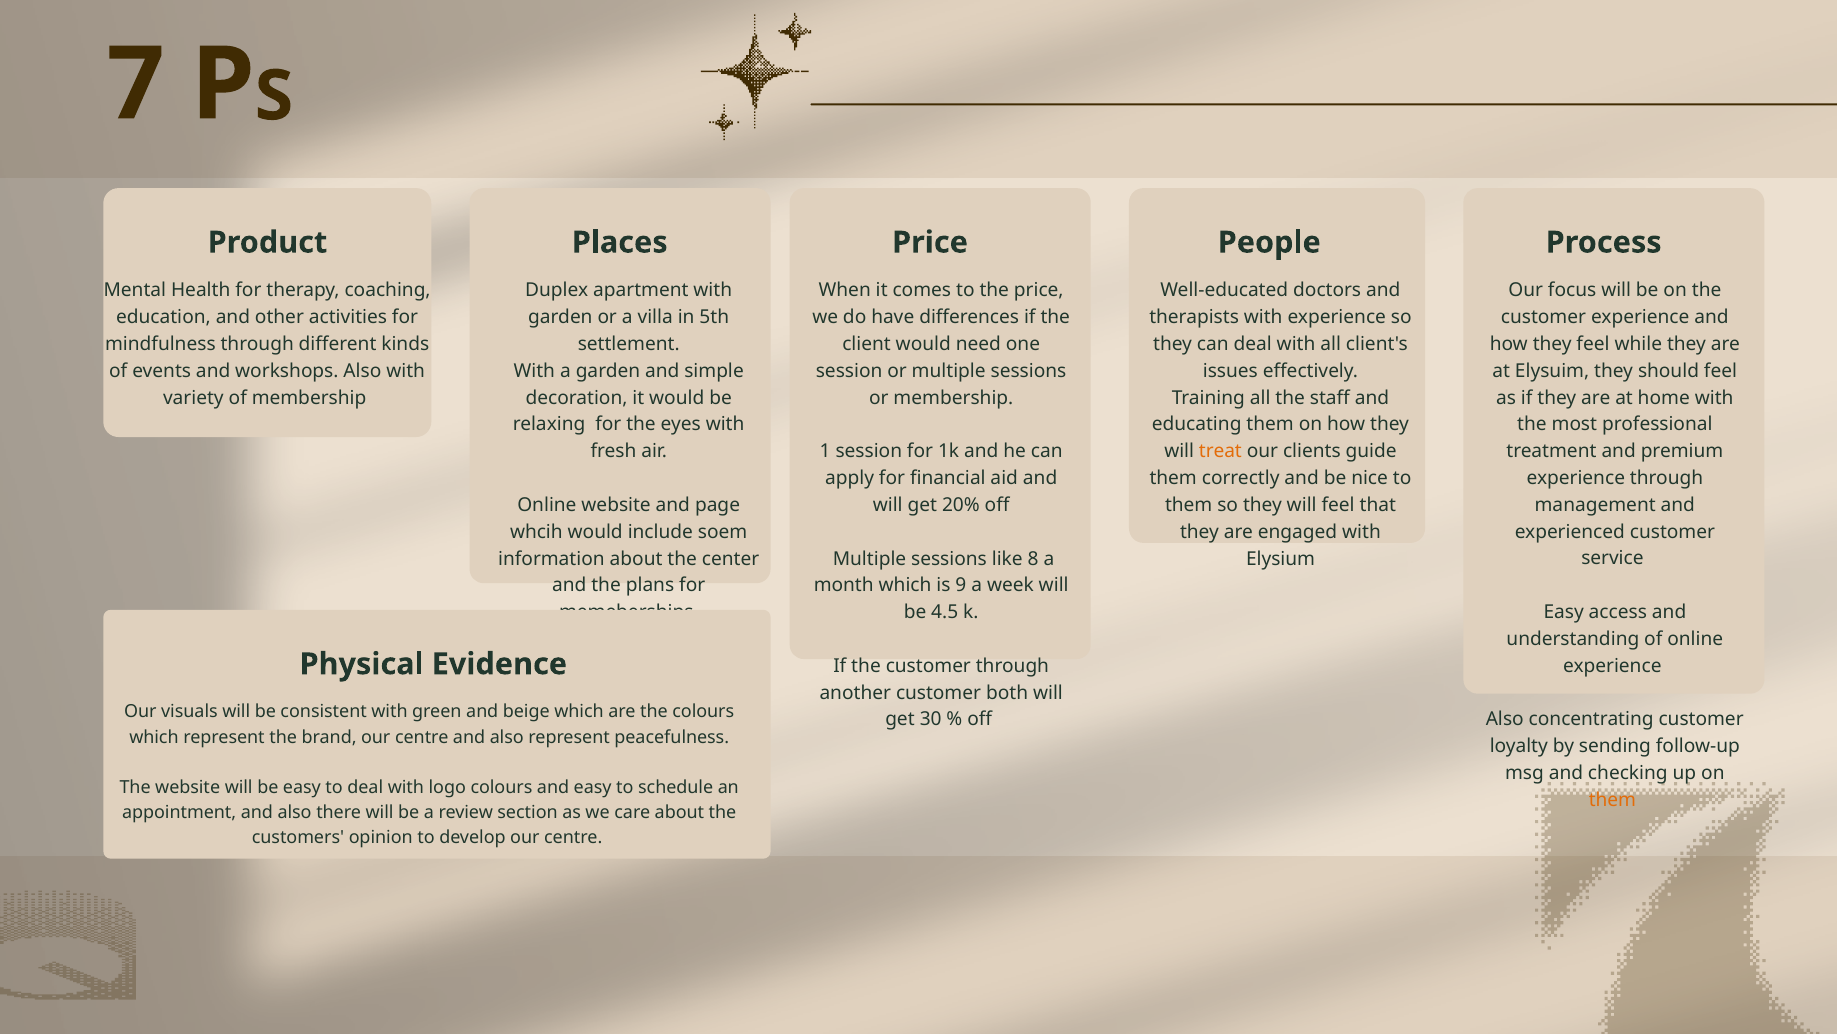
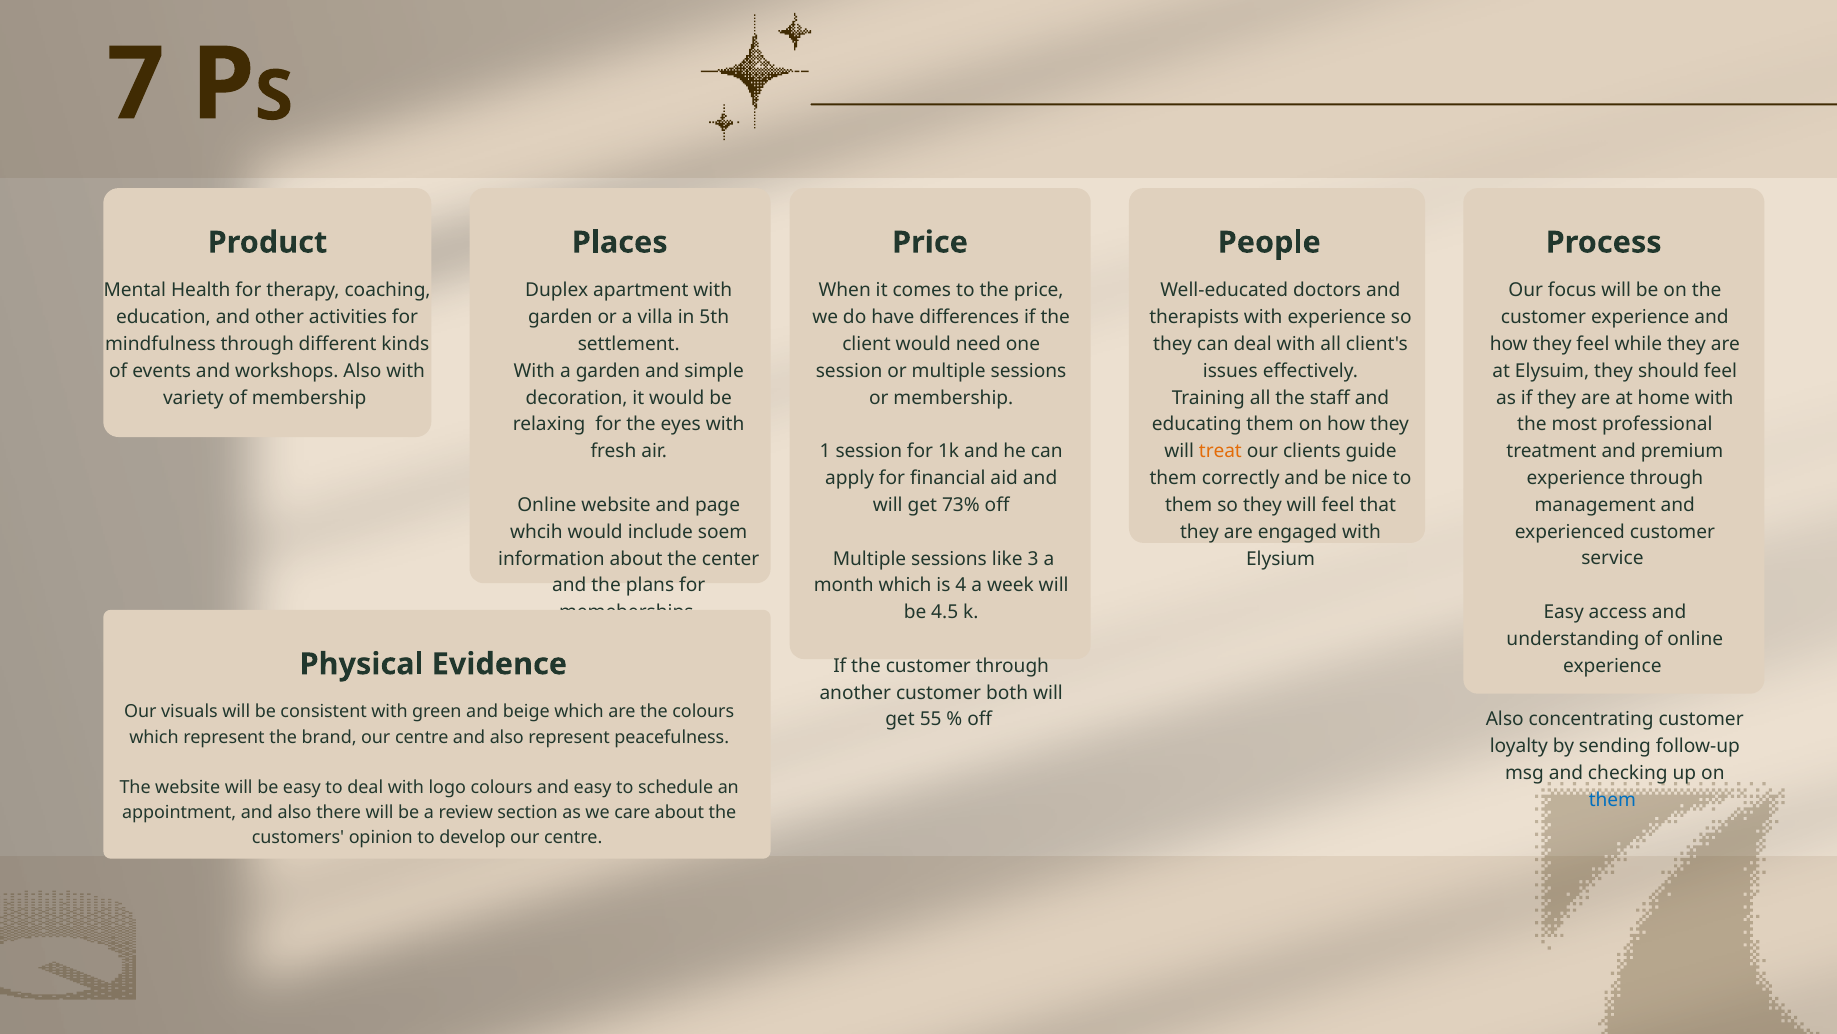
20%: 20% -> 73% (961, 505)
8: 8 -> 3 (1033, 558)
9: 9 -> 4 (961, 585)
30: 30 -> 55 (931, 719)
them colour: orange -> blue (1612, 799)
